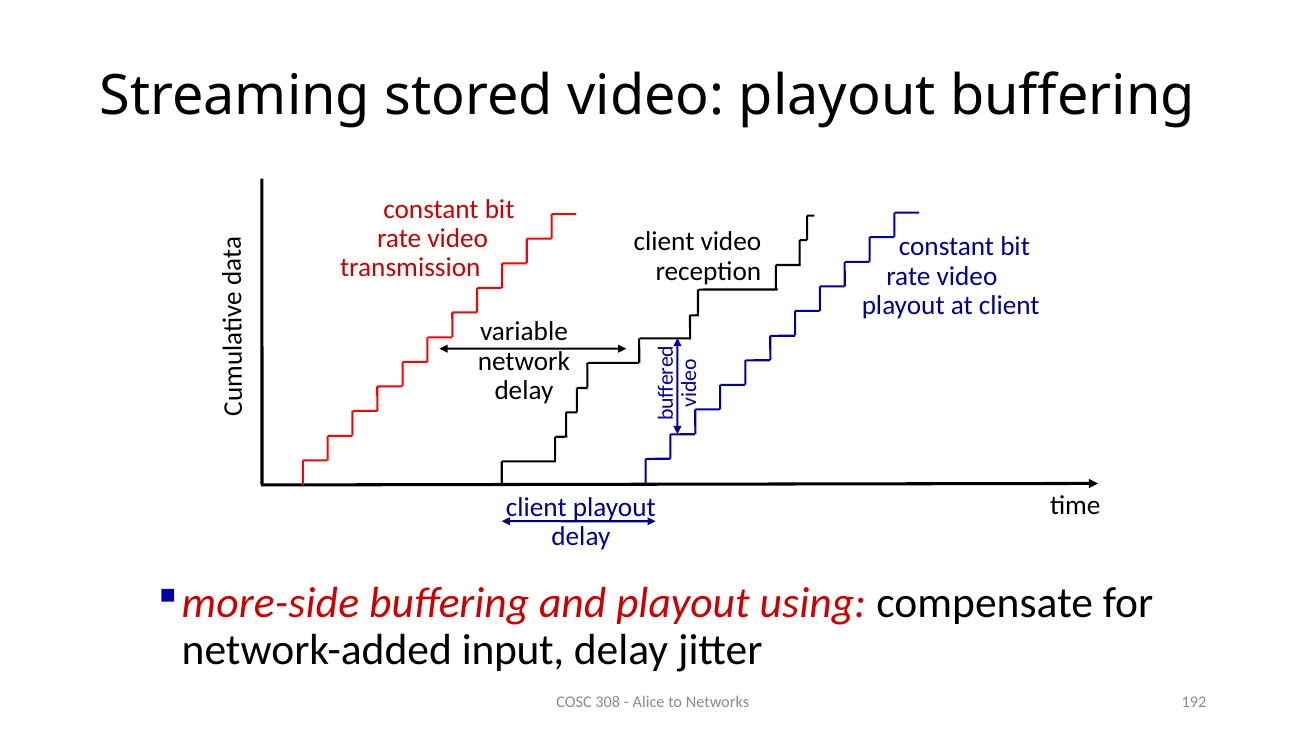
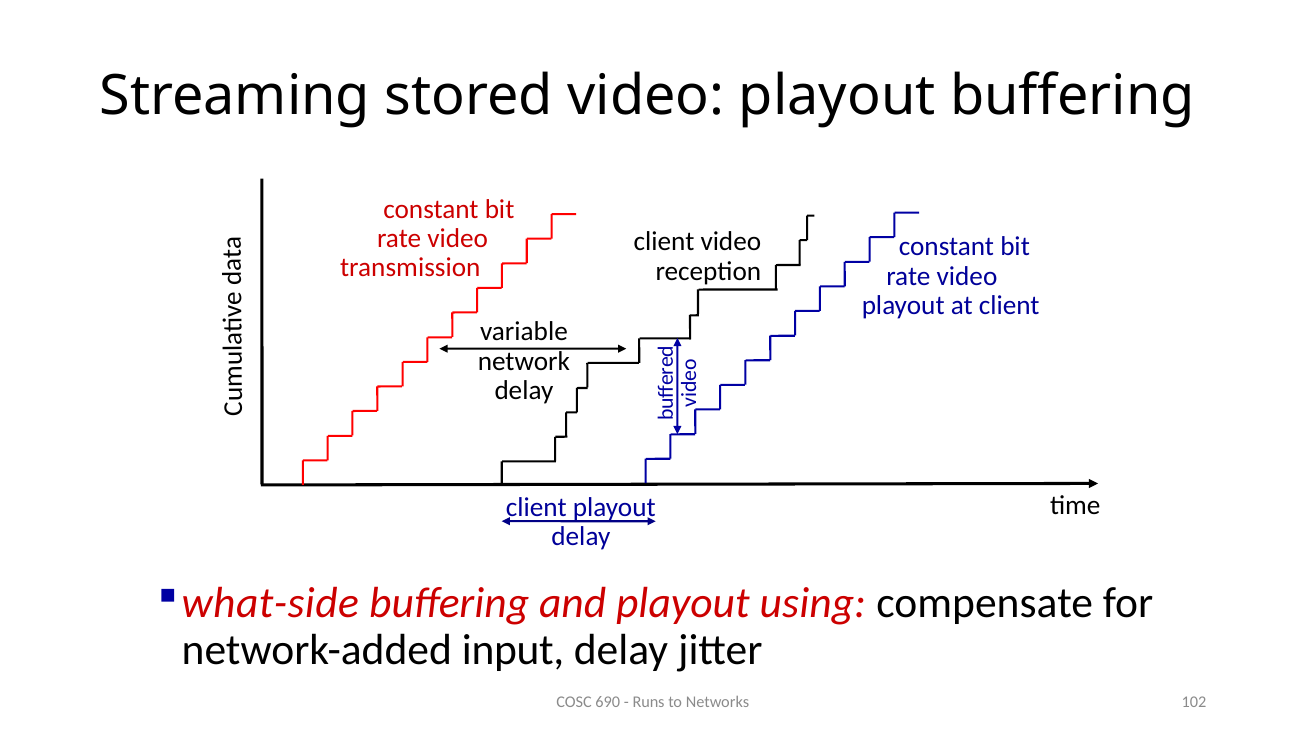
more-side: more-side -> what-side (270, 603)
308: 308 -> 690 (608, 701)
Alice: Alice -> Runs (649, 701)
192: 192 -> 102 (1194, 701)
